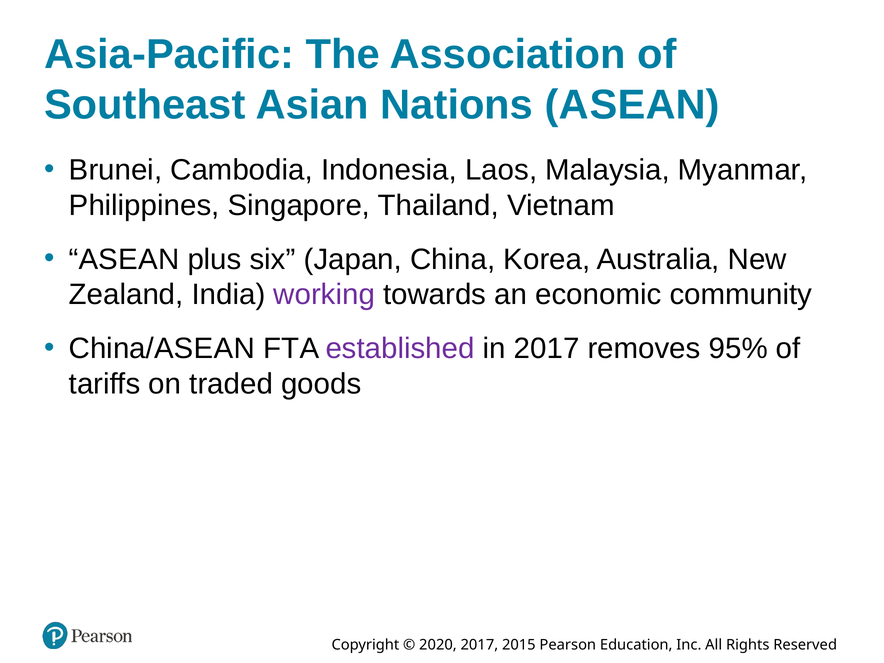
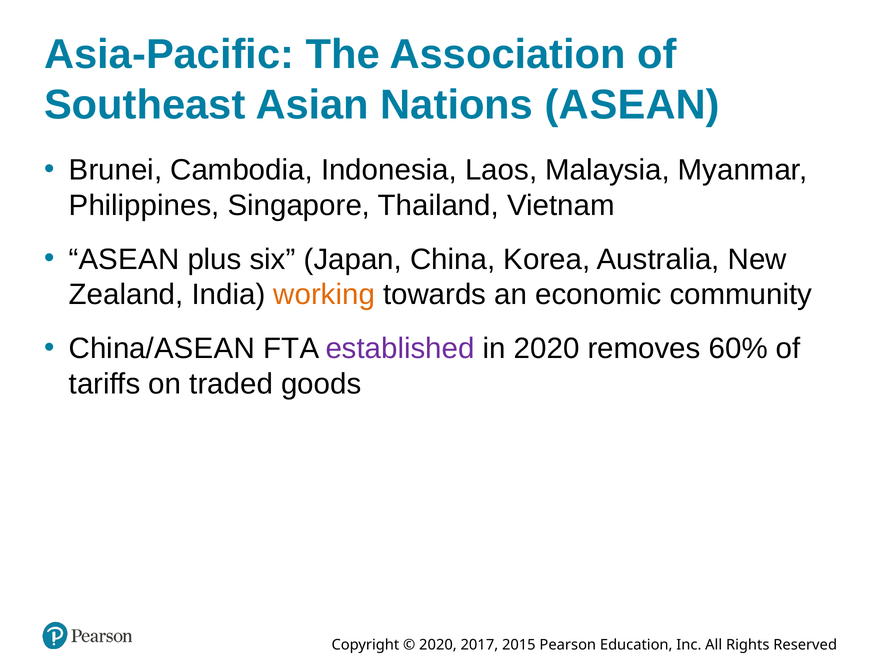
working colour: purple -> orange (324, 295)
in 2017: 2017 -> 2020 (547, 348)
95%: 95% -> 60% (738, 348)
